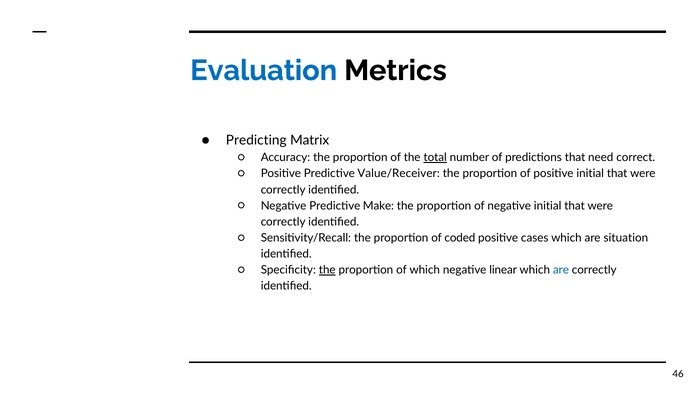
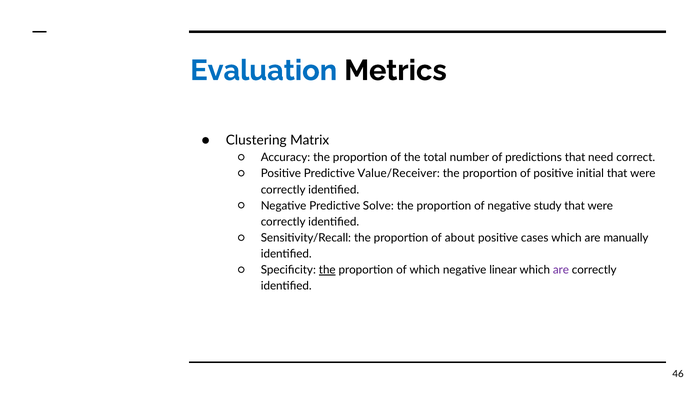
Predicting: Predicting -> Clustering (256, 140)
total underline: present -> none (435, 157)
Make: Make -> Solve (378, 206)
negative initial: initial -> study (548, 206)
coded: coded -> about (460, 238)
situation: situation -> manually (626, 238)
are colour: blue -> purple (561, 270)
